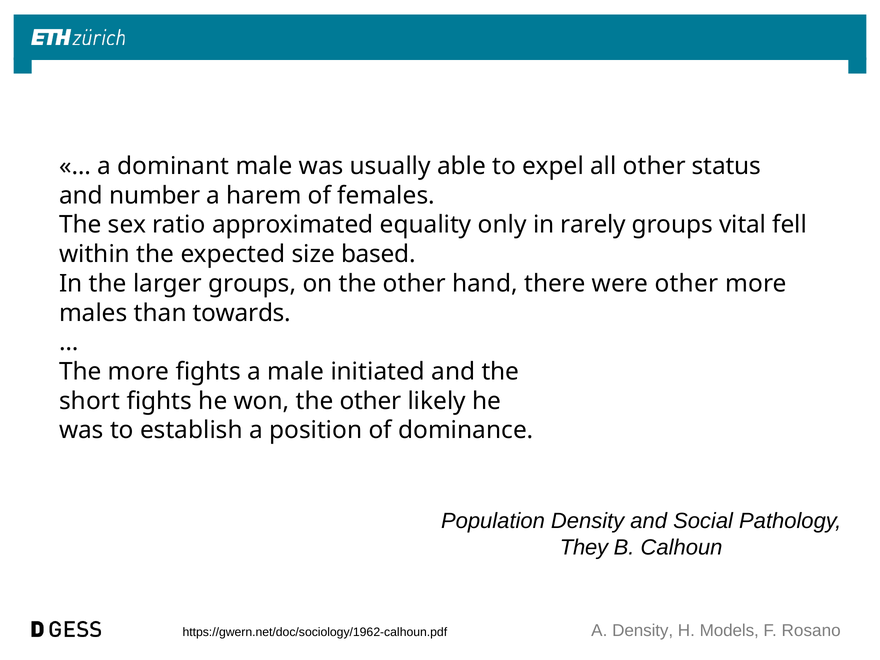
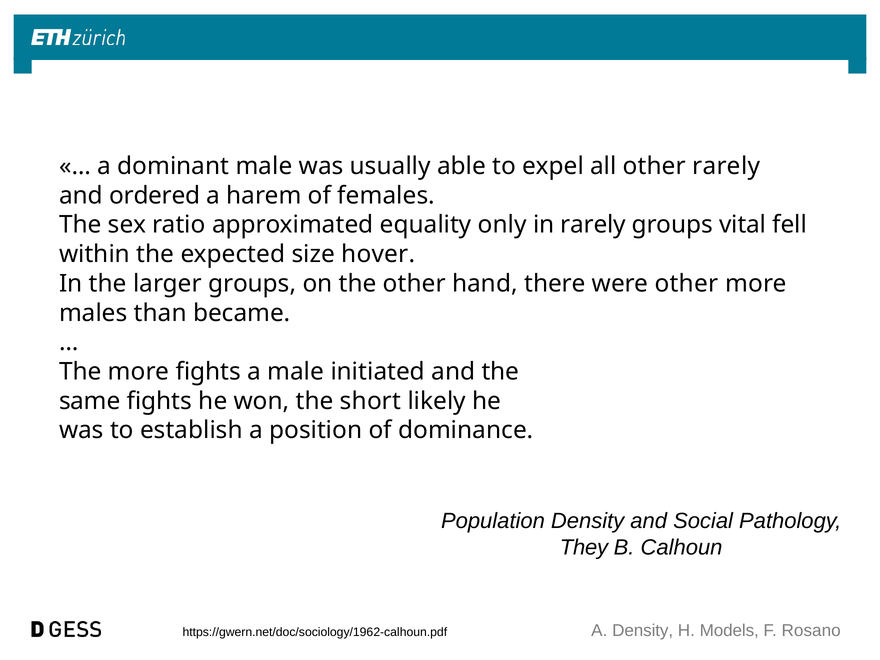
other status: status -> rarely (726, 166)
number: number -> ordered (155, 196)
based: based -> hover (378, 254)
towards: towards -> became (242, 313)
short: short -> same (90, 401)
won the other: other -> short (370, 401)
